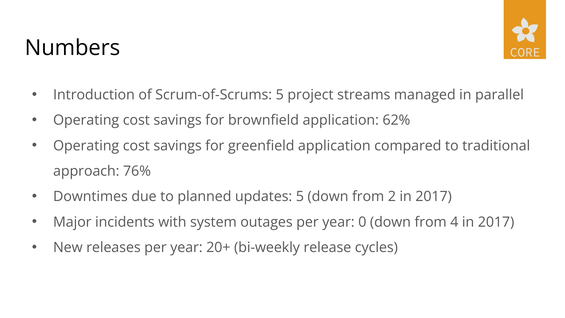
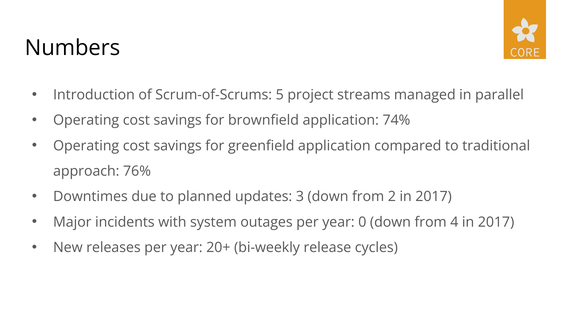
62%: 62% -> 74% (396, 120)
updates 5: 5 -> 3 (300, 196)
